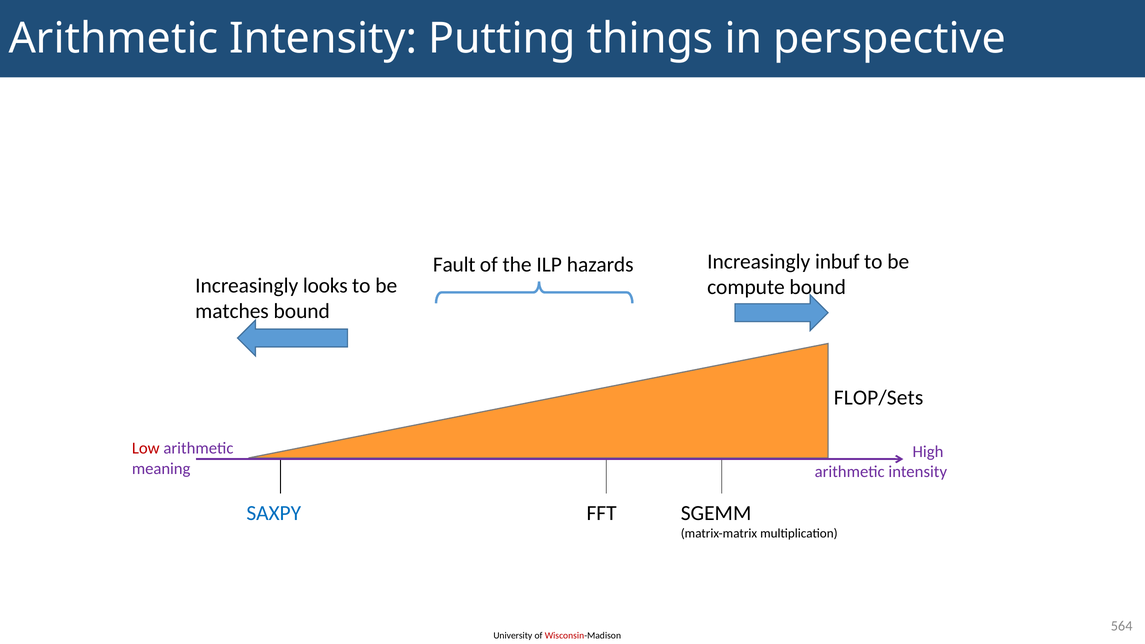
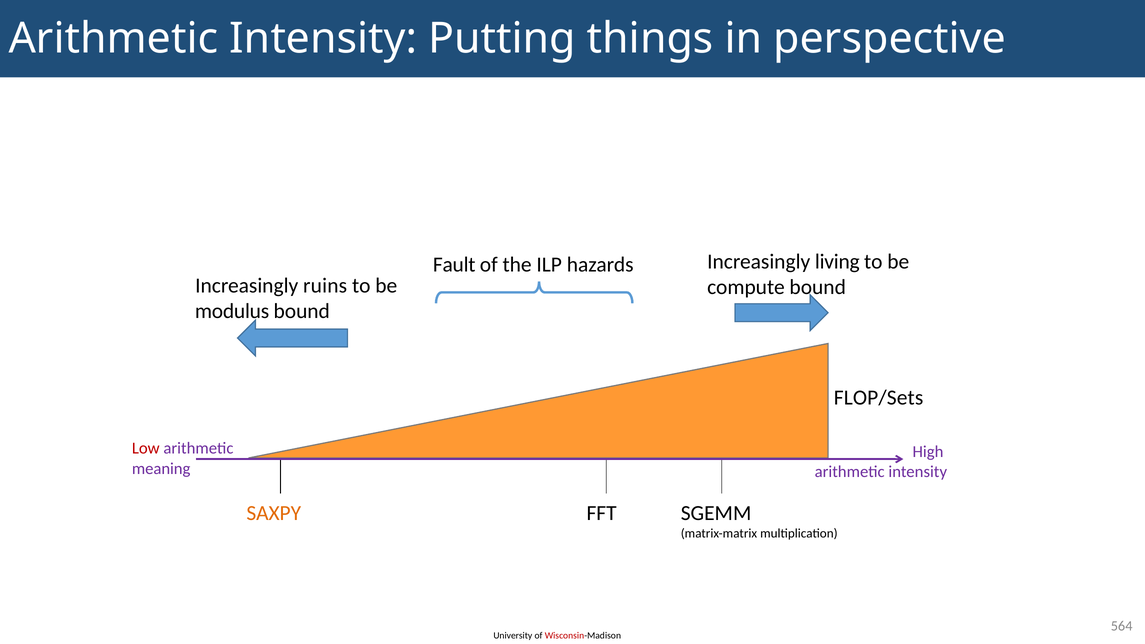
inbuf: inbuf -> living (837, 262)
looks: looks -> ruins (325, 286)
matches: matches -> modulus (232, 311)
SAXPY colour: blue -> orange (274, 513)
